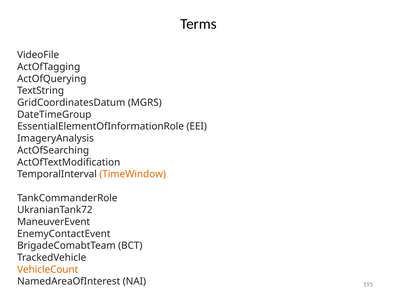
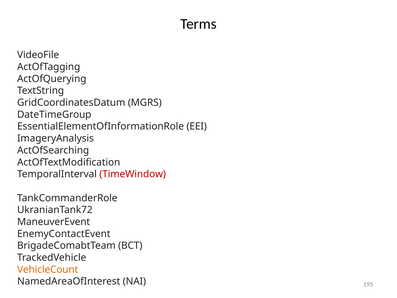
TimeWindow colour: orange -> red (133, 174)
